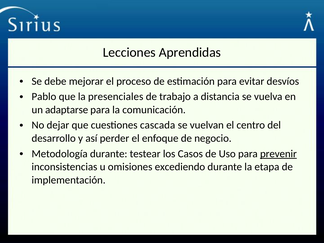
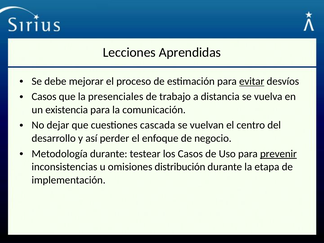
evitar underline: none -> present (252, 81)
Pablo: Pablo -> Casos (44, 97)
adaptarse: adaptarse -> existencia (67, 110)
excediendo: excediendo -> distribución (180, 167)
